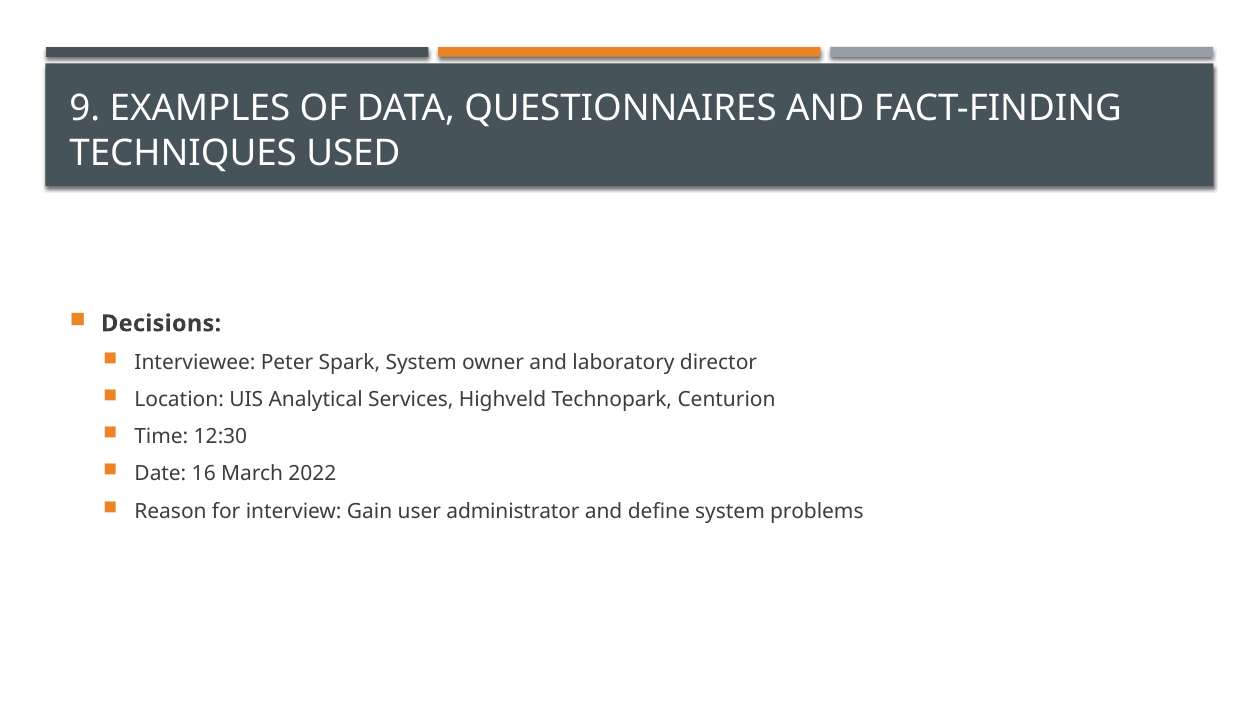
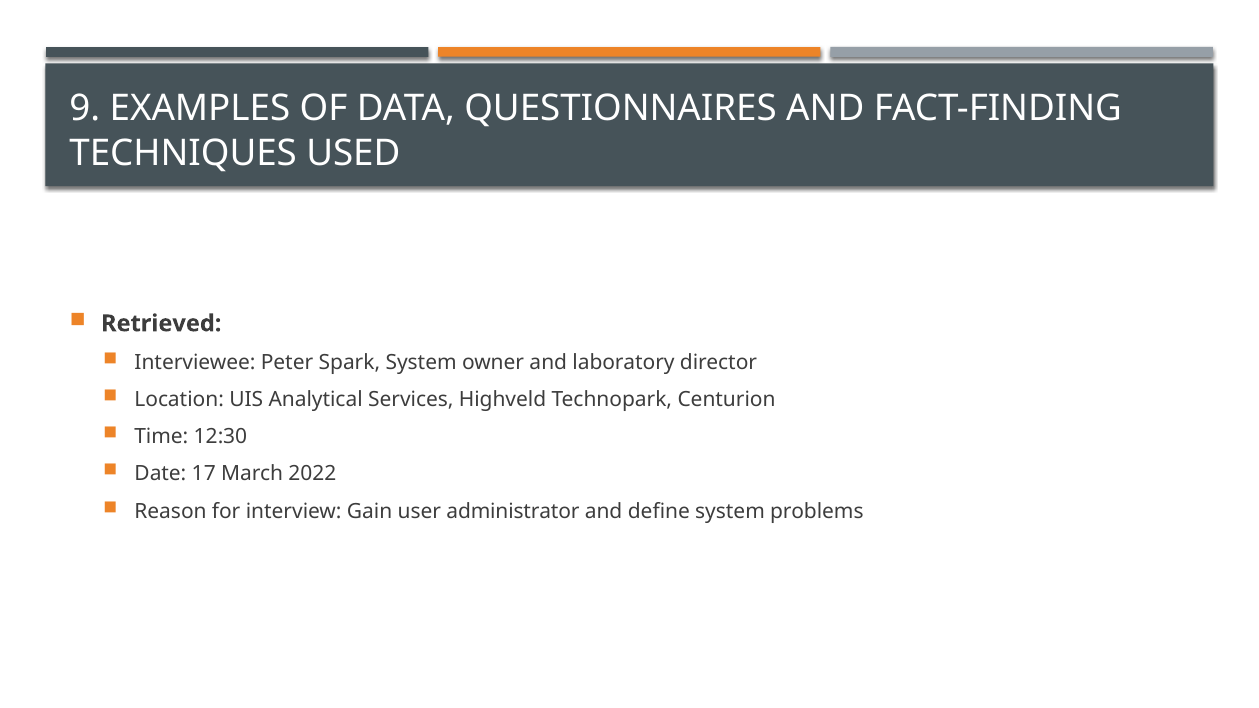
Decisions: Decisions -> Retrieved (161, 324)
16: 16 -> 17 (204, 474)
